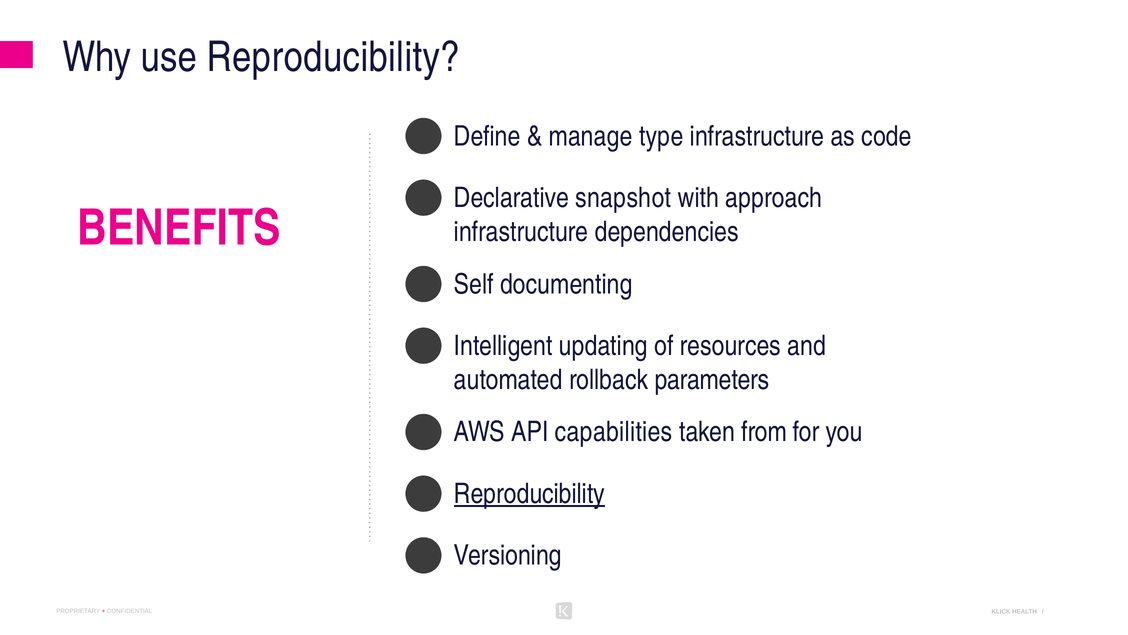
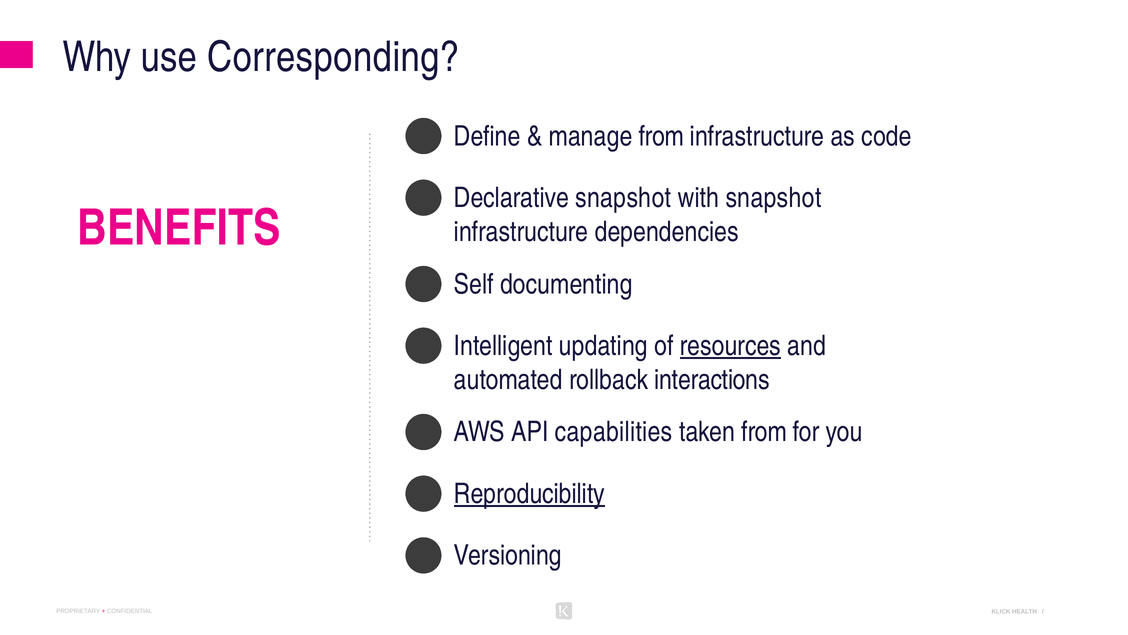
use Reproducibility: Reproducibility -> Corresponding (333, 57)
manage type: type -> from (661, 136)
with approach: approach -> snapshot (774, 198)
resources underline: none -> present (730, 346)
parameters: parameters -> interactions (712, 379)
